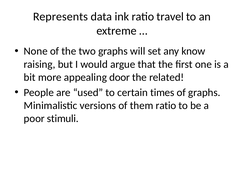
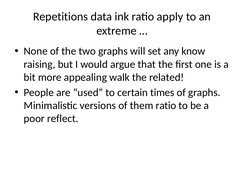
Represents: Represents -> Repetitions (61, 16)
travel: travel -> apply (170, 16)
door: door -> walk (119, 77)
stimuli: stimuli -> reflect (63, 118)
